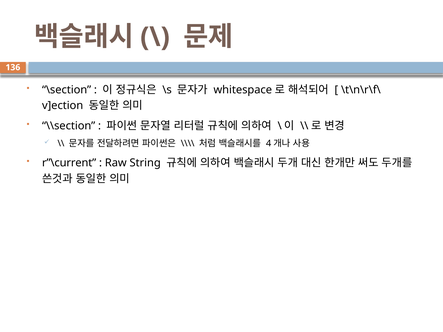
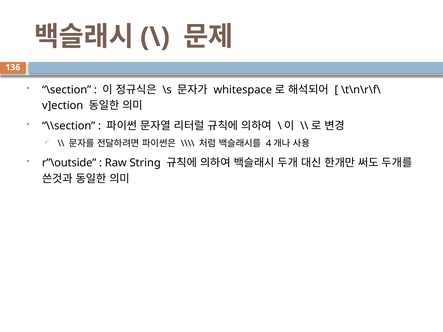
r”\current: r”\current -> r”\outside (69, 163)
